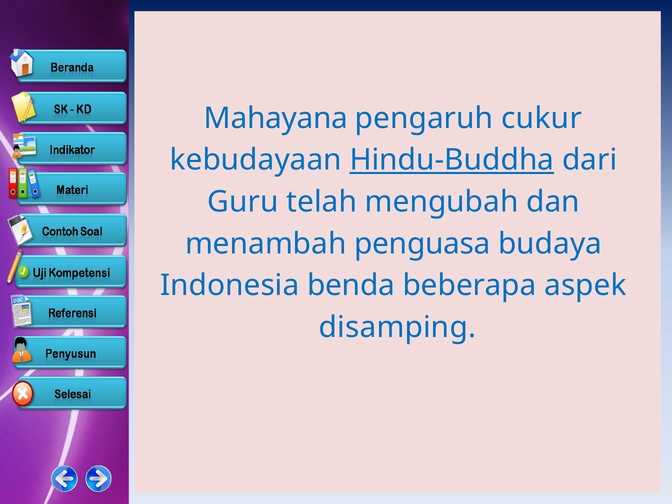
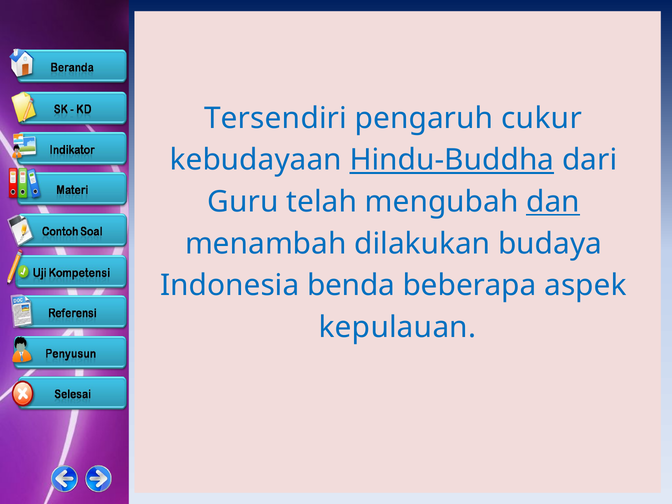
Mahayana: Mahayana -> Tersendiri (276, 118)
dan underline: none -> present (553, 202)
penguasa: penguasa -> dilakukan (422, 244)
disamping: disamping -> kepulauan (397, 327)
